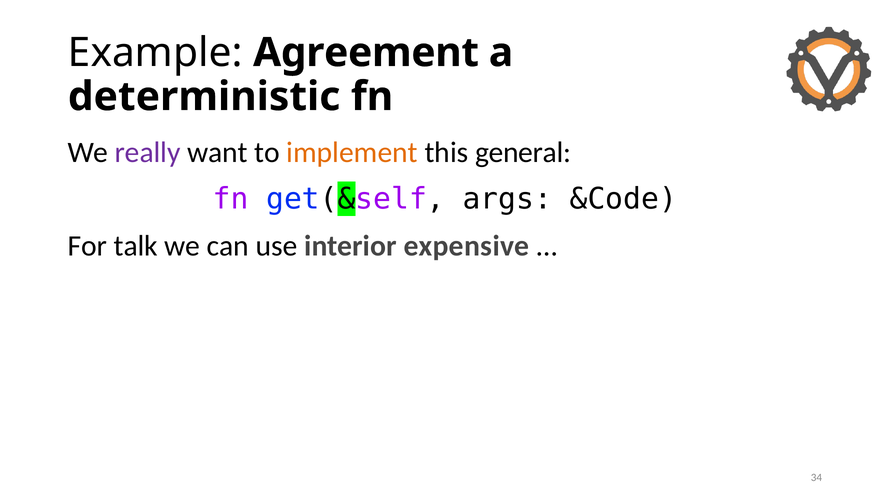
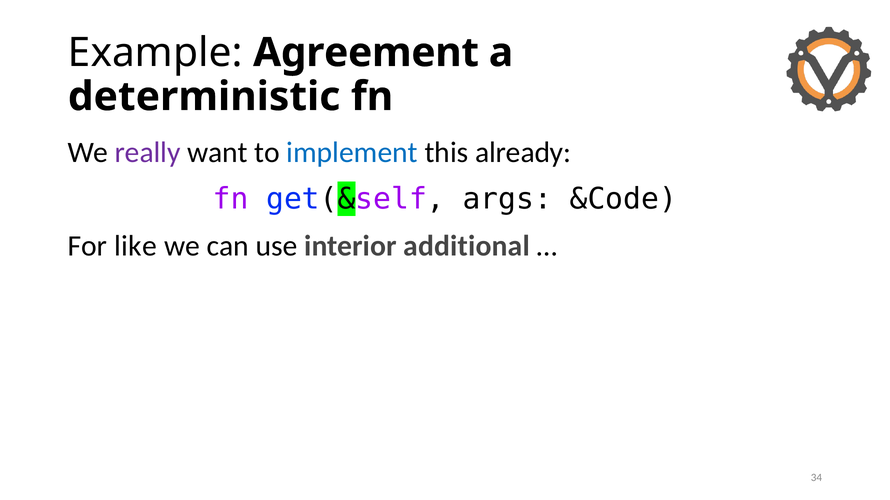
implement colour: orange -> blue (352, 152)
general: general -> already (523, 152)
talk: talk -> like (136, 246)
expensive: expensive -> additional (467, 246)
